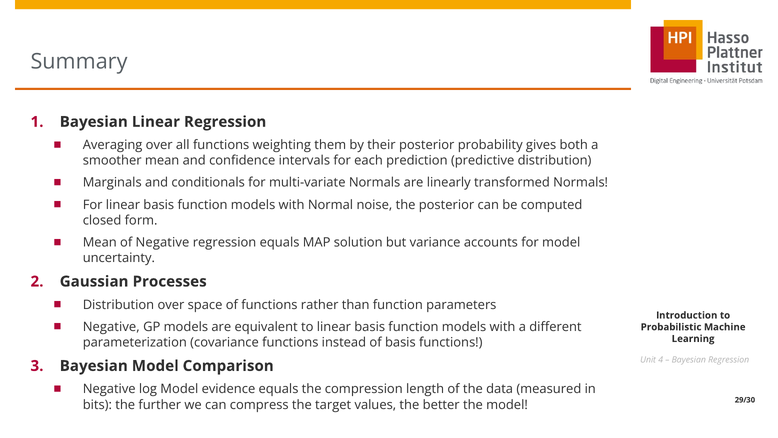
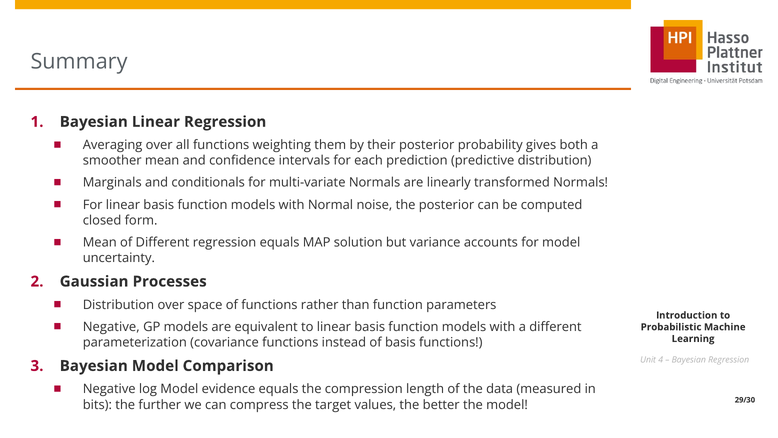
of Negative: Negative -> Different (163, 242)
